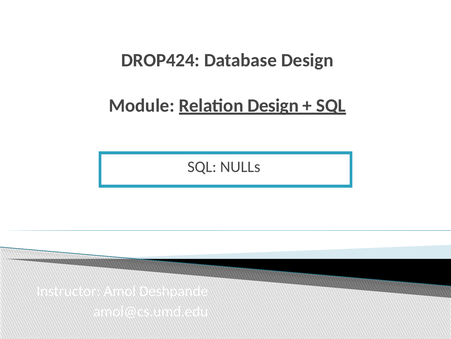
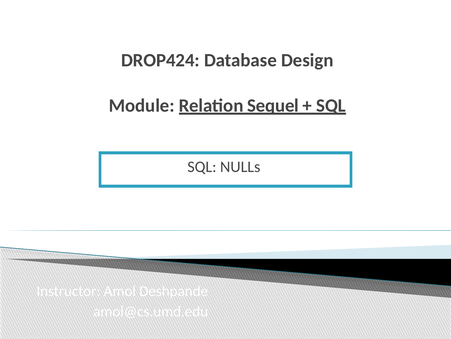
Relation Design: Design -> Sequel (273, 105)
